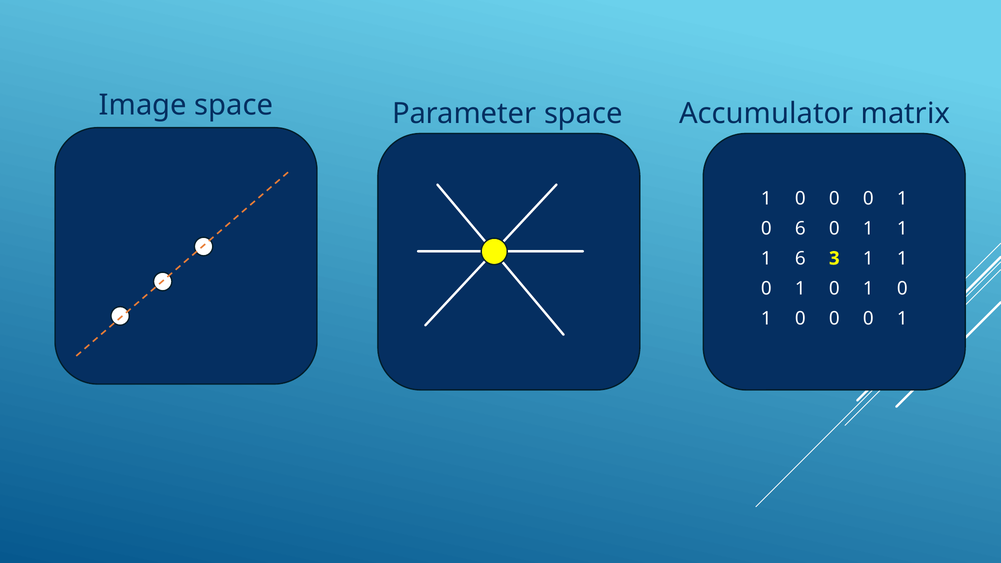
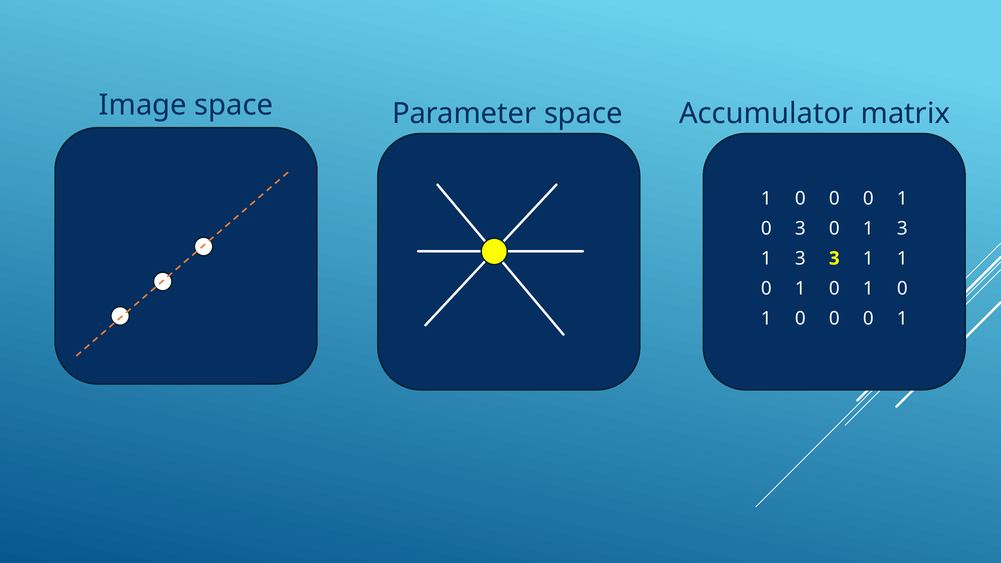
0 6: 6 -> 3 (800, 228)
0 1 1: 1 -> 3 (902, 228)
6: 6 -> 3 (800, 258)
